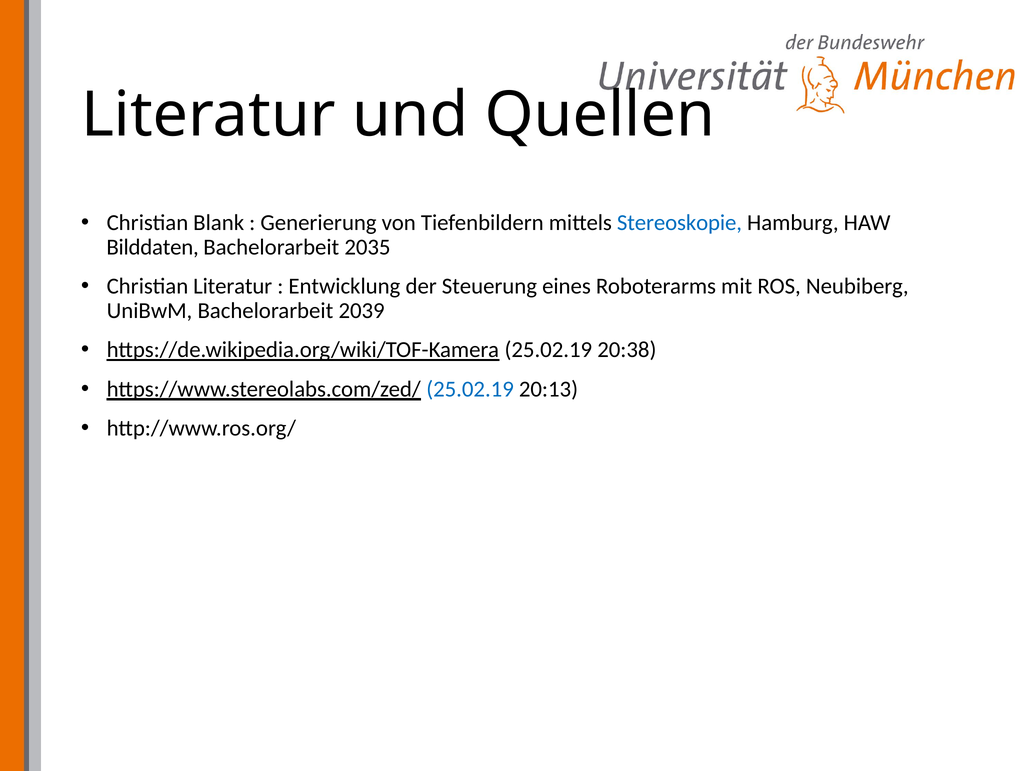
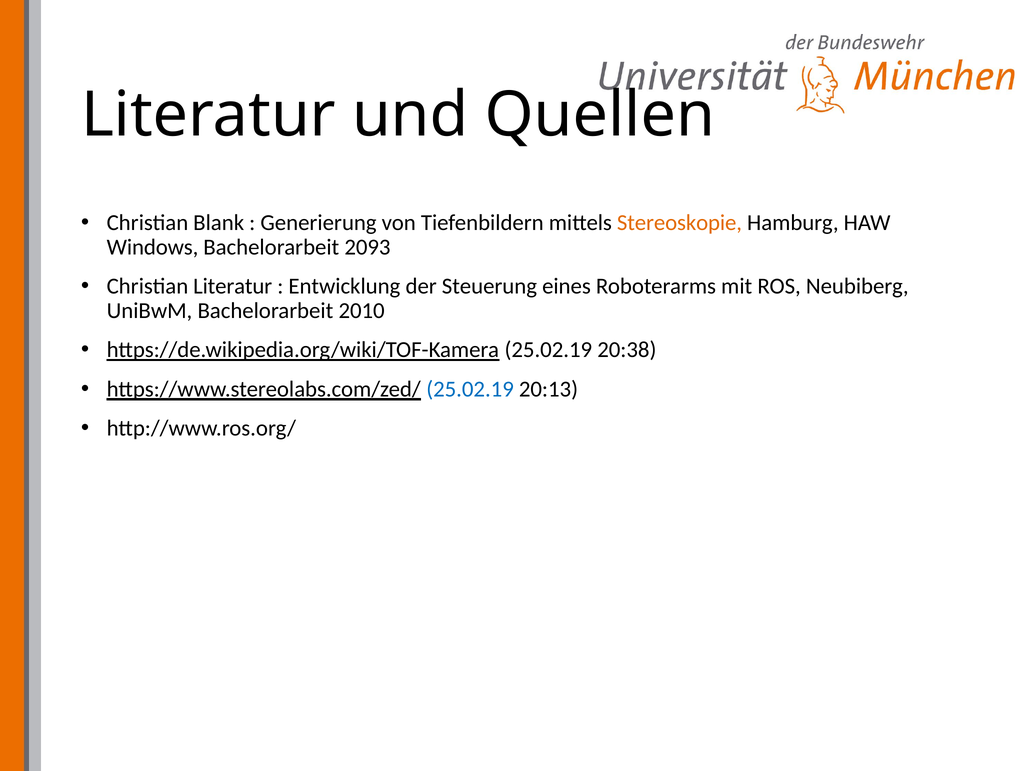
Stereoskopie colour: blue -> orange (679, 223)
Bilddaten: Bilddaten -> Windows (153, 247)
2035: 2035 -> 2093 (367, 247)
2039: 2039 -> 2010 (362, 311)
